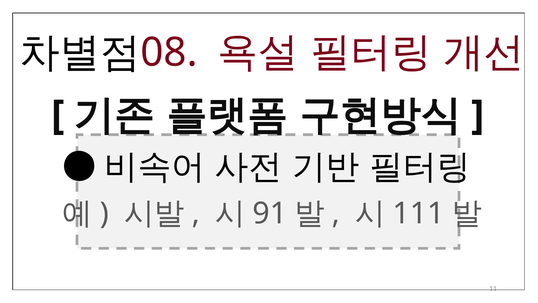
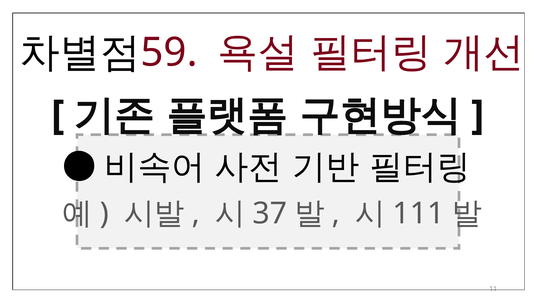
08: 08 -> 59 (169, 52)
91: 91 -> 37 (270, 213)
